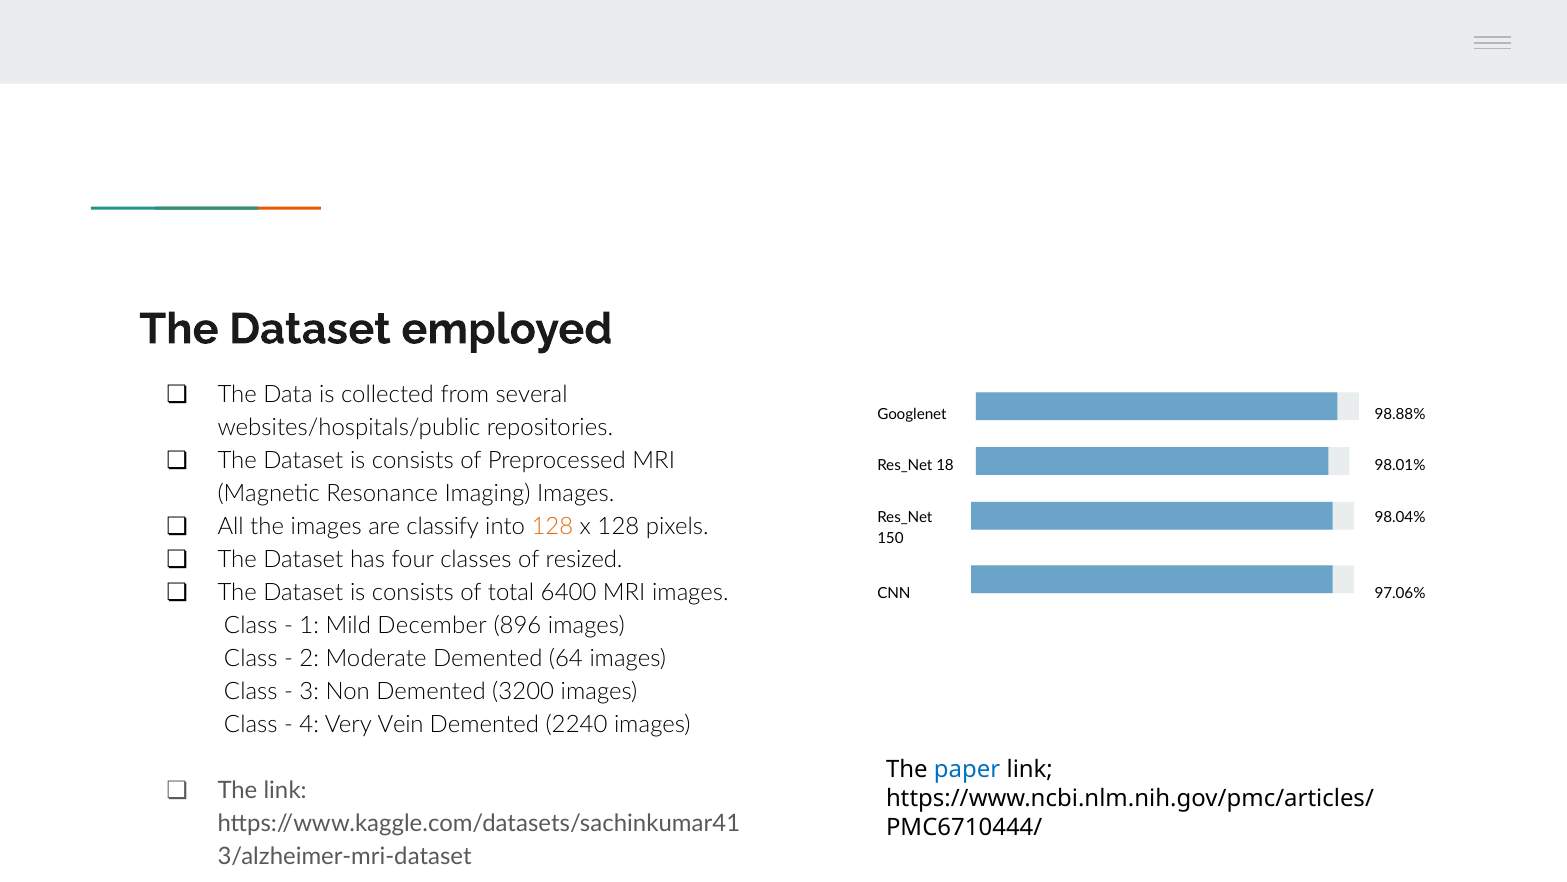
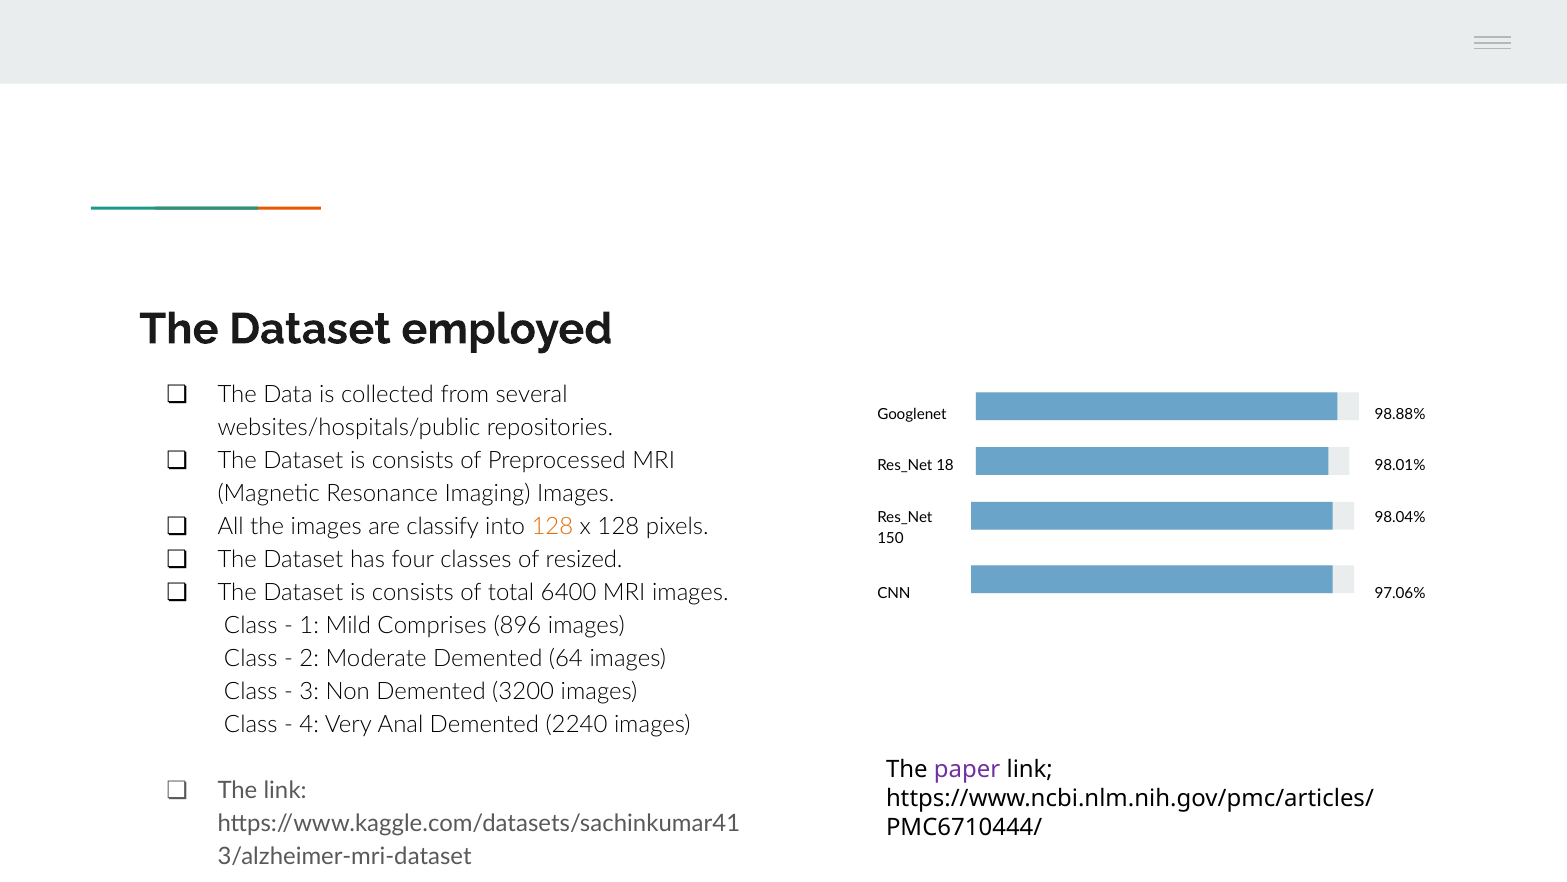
December: December -> Comprises (432, 625)
Vein: Vein -> Anal (401, 724)
paper colour: blue -> purple (967, 769)
